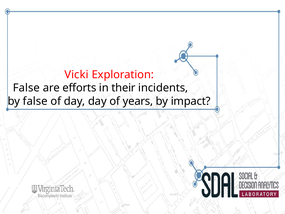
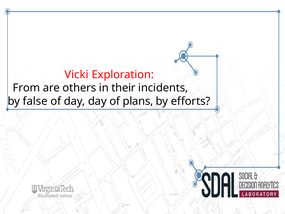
False: False -> From (26, 88)
efforts: efforts -> others (79, 88)
years: years -> plans (138, 101)
impact: impact -> efforts (191, 101)
